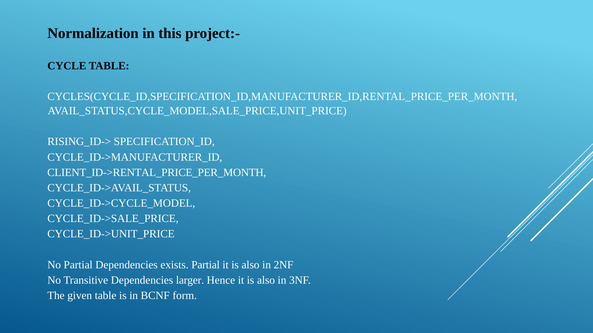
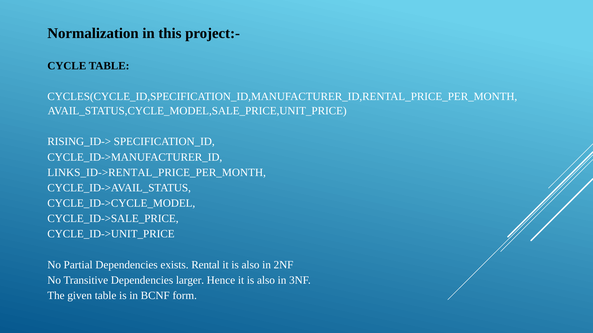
CLIENT_ID->RENTAL_PRICE_PER_MONTH: CLIENT_ID->RENTAL_PRICE_PER_MONTH -> LINKS_ID->RENTAL_PRICE_PER_MONTH (157, 173)
exists Partial: Partial -> Rental (206, 265)
